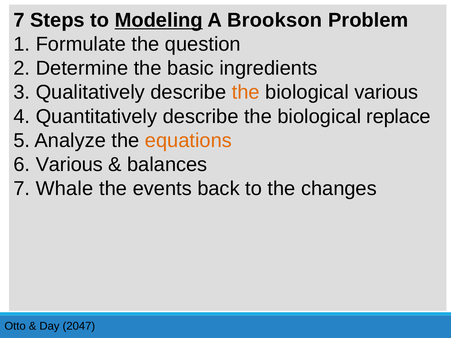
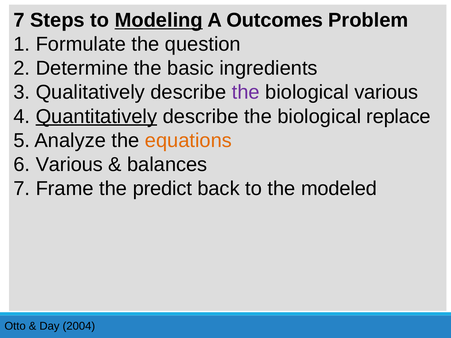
Brookson: Brookson -> Outcomes (275, 20)
the colour: orange -> purple (246, 92)
Quantitatively underline: none -> present (96, 117)
Whale: Whale -> Frame (65, 189)
events: events -> predict (162, 189)
changes: changes -> modeled (339, 189)
2047: 2047 -> 2004 (79, 326)
